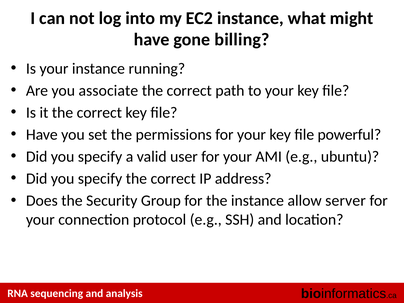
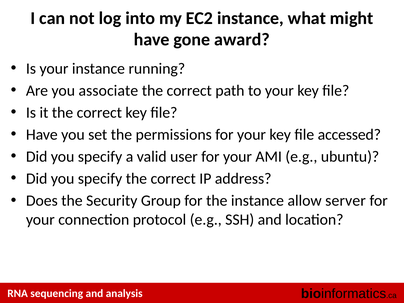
billing: billing -> award (242, 40)
powerful: powerful -> accessed (349, 135)
